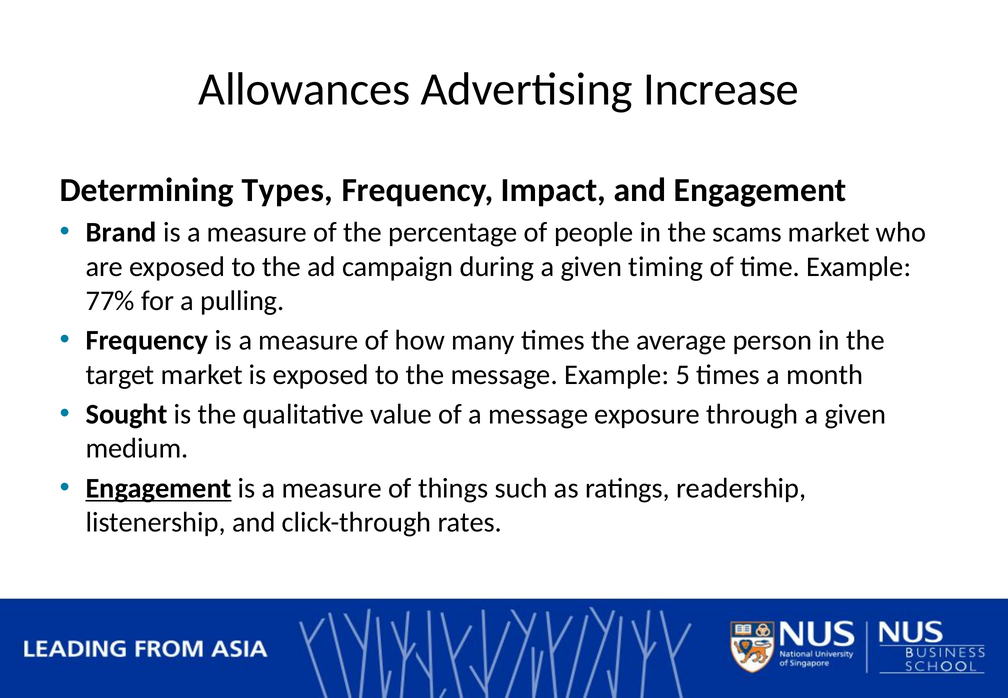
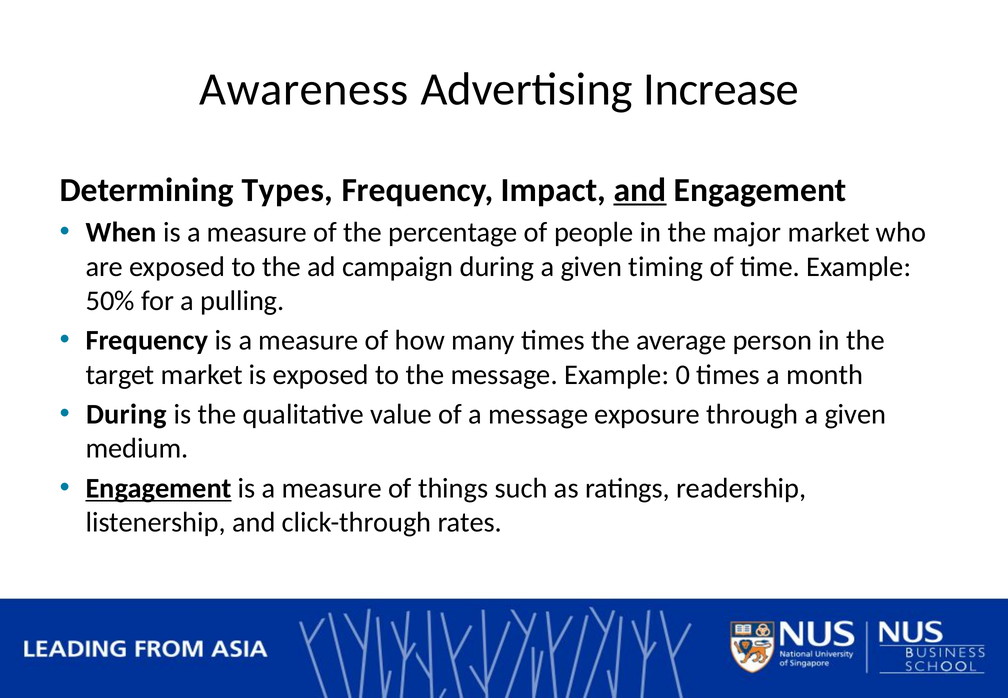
Allowances: Allowances -> Awareness (304, 89)
and underline: none -> present (640, 190)
Brand: Brand -> When (121, 233)
scams: scams -> major (747, 233)
77%: 77% -> 50% (110, 301)
5: 5 -> 0 (683, 375)
Sought: Sought -> During (126, 415)
